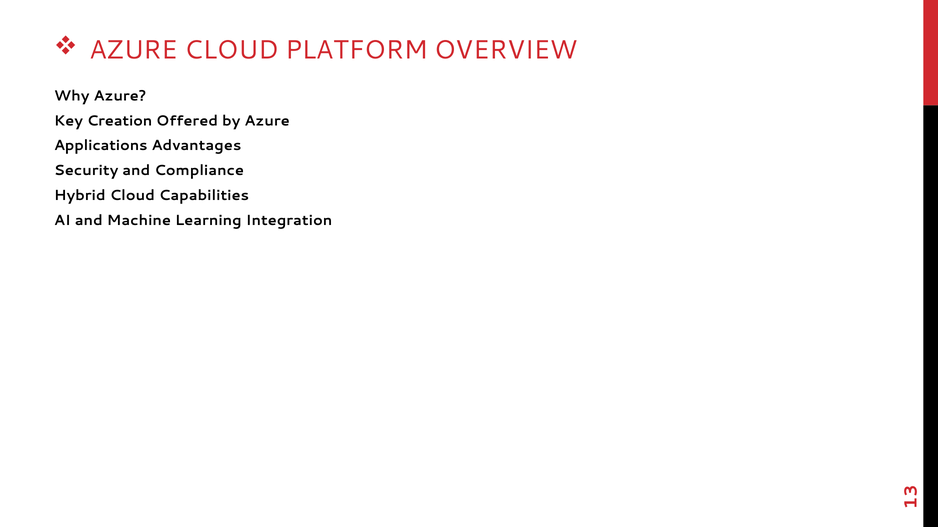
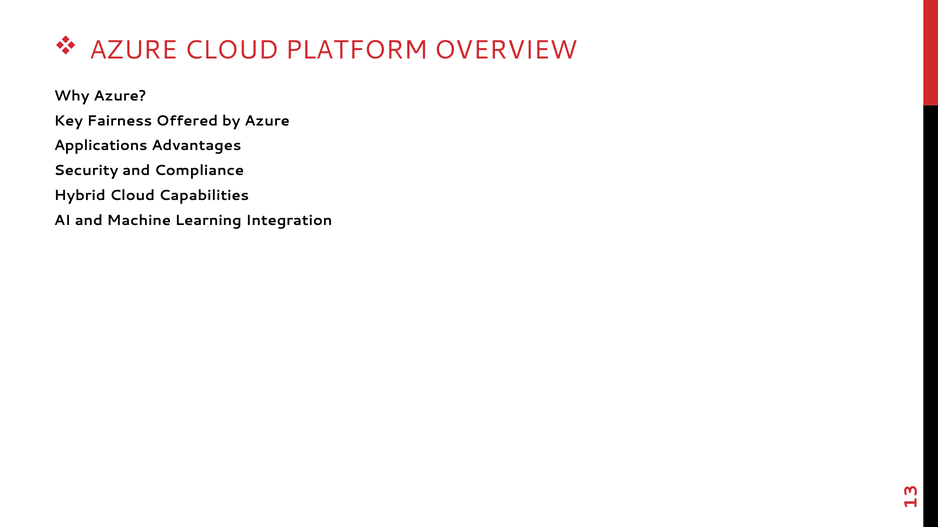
Creation: Creation -> Fairness (120, 121)
